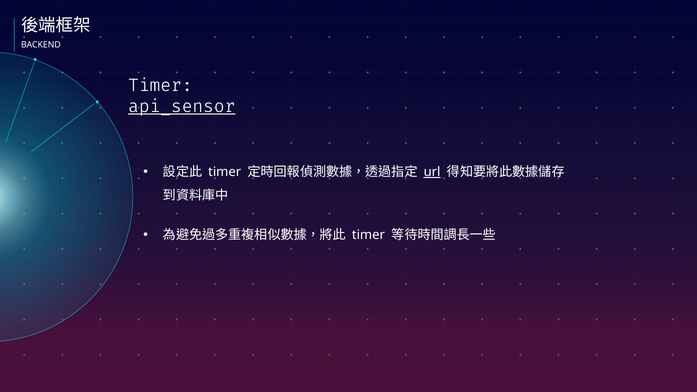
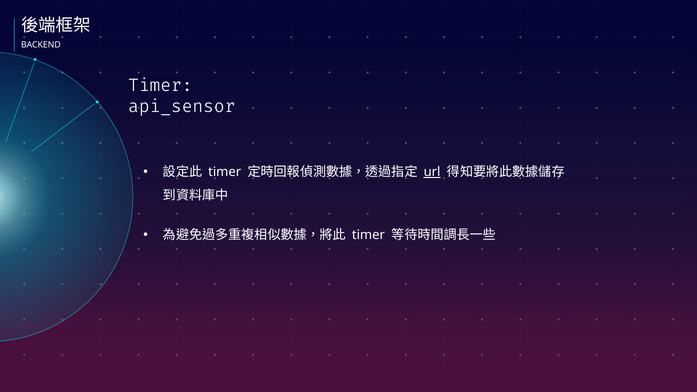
api_sensor underline: present -> none (182, 107)
